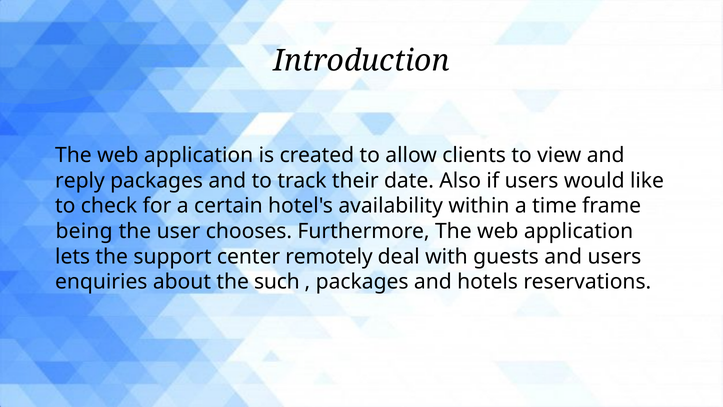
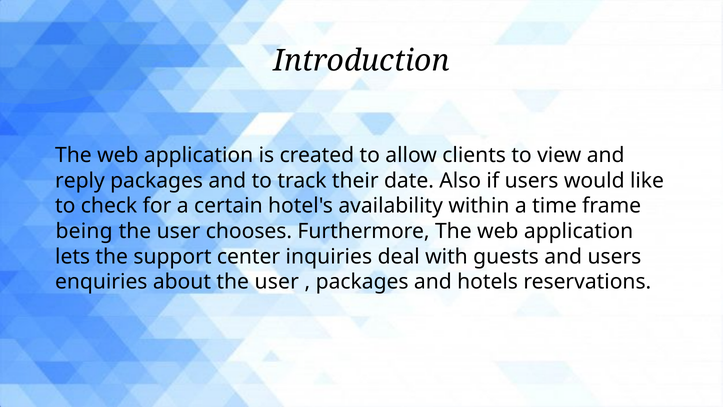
remotely: remotely -> inquiries (329, 256)
about the such: such -> user (277, 282)
